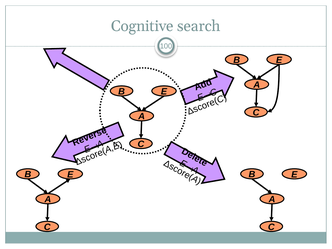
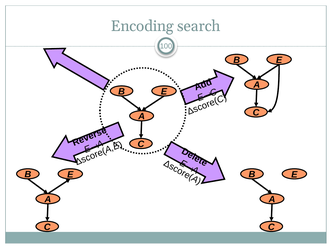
Cognitive: Cognitive -> Encoding (142, 26)
